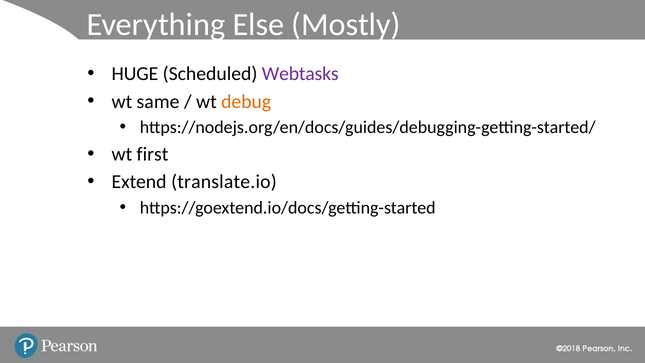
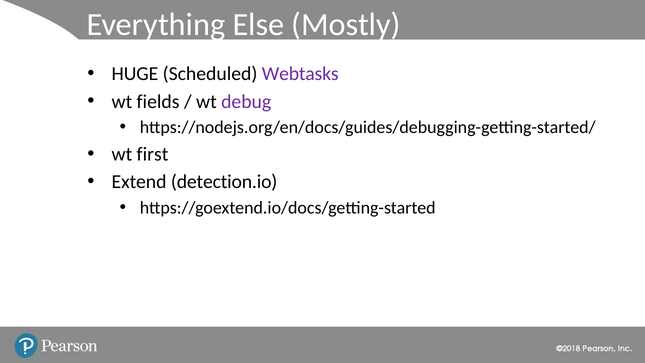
same: same -> fields (158, 101)
debug colour: orange -> purple (246, 101)
translate.io: translate.io -> detection.io (224, 182)
